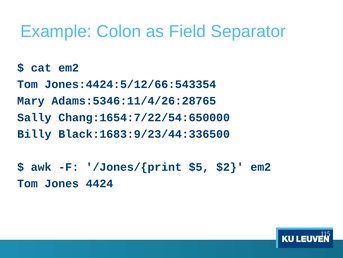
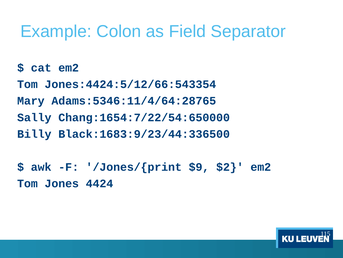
Adams:5346:11/4/26:28765: Adams:5346:11/4/26:28765 -> Adams:5346:11/4/64:28765 (134, 101)
$5: $5 -> $9 (199, 167)
